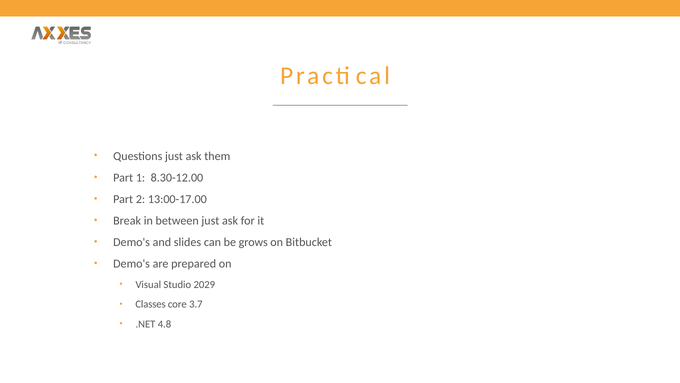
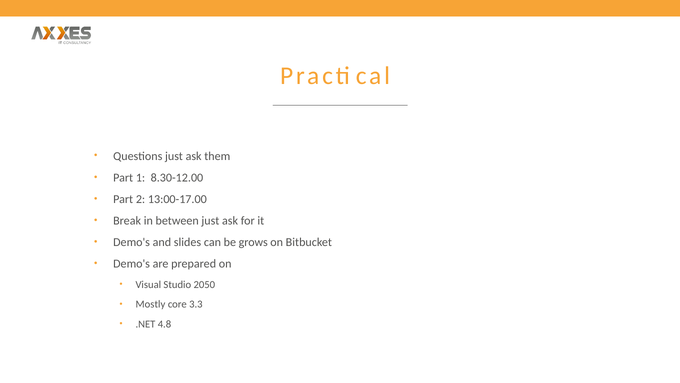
2029: 2029 -> 2050 (204, 284)
Classes: Classes -> Mostly (150, 304)
3.7: 3.7 -> 3.3 (196, 304)
